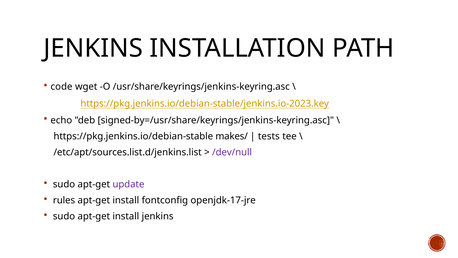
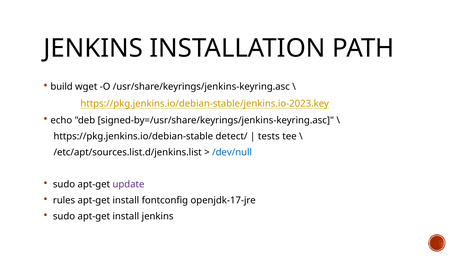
code: code -> build (62, 87)
makes/: makes/ -> detect/ (232, 136)
/dev/null colour: purple -> blue (232, 152)
